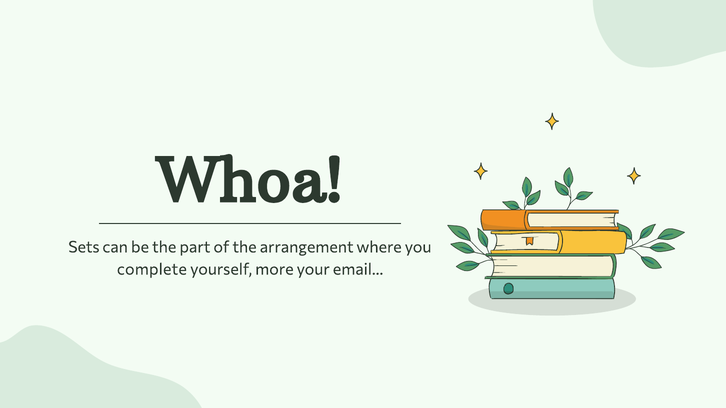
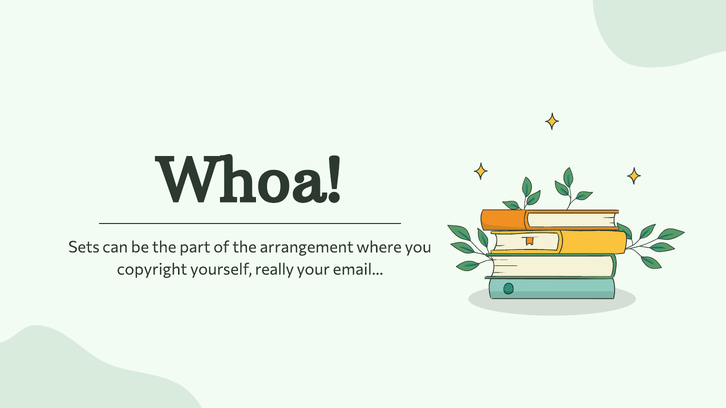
complete: complete -> copyright (152, 270)
more: more -> really (274, 270)
